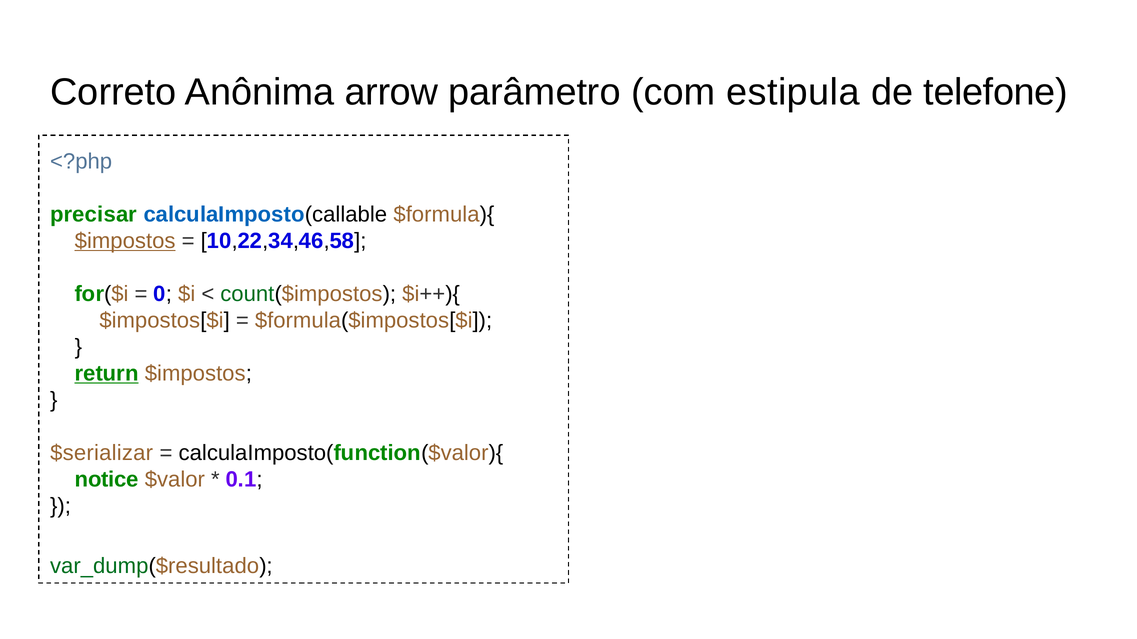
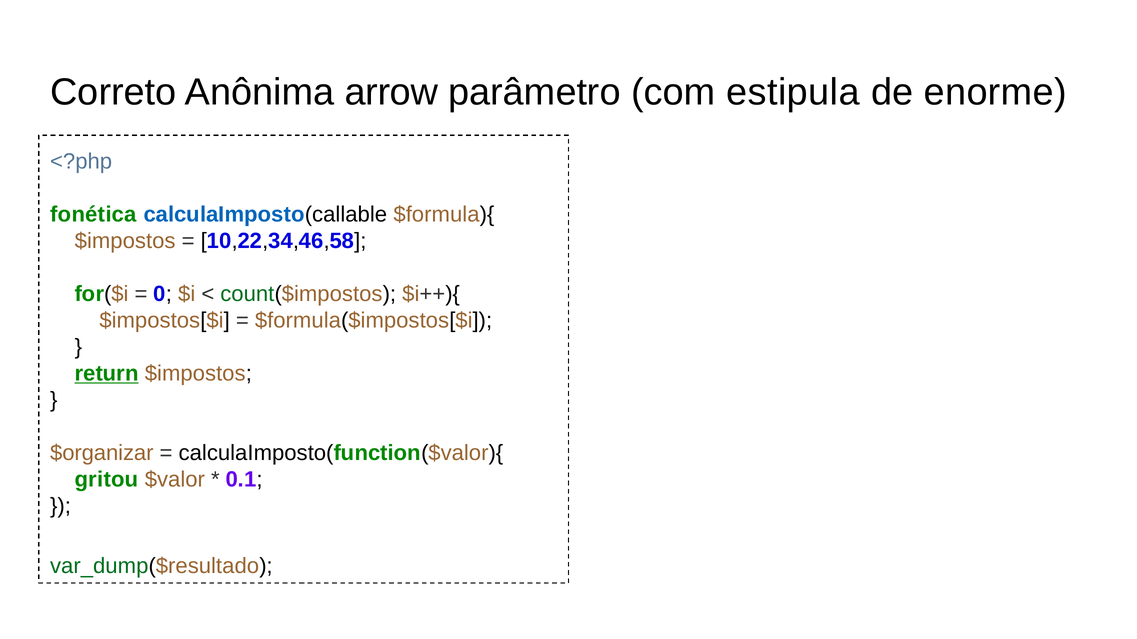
telefone: telefone -> enorme (995, 92)
precisar: precisar -> fonética (94, 215)
$impostos underline: present -> none (125, 241)
$serializar: $serializar -> $organizar (102, 454)
notice: notice -> gritou (107, 480)
